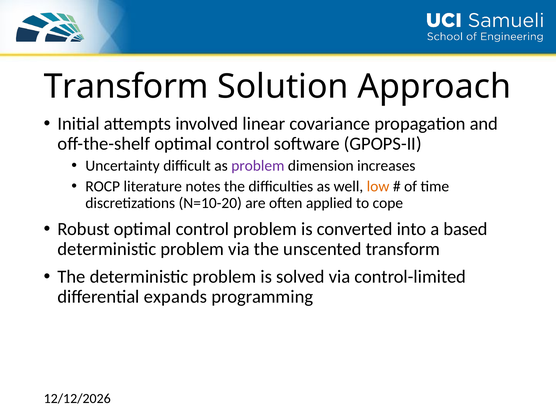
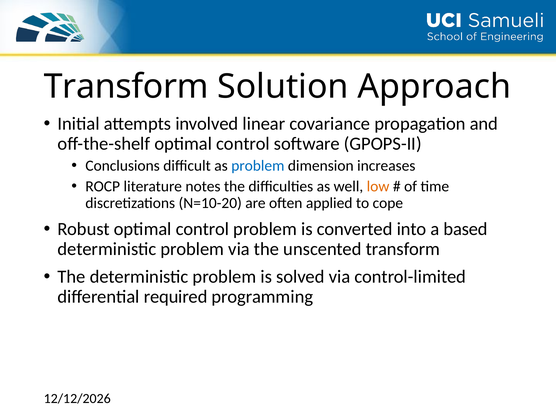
Uncertainty: Uncertainty -> Conclusions (123, 166)
problem colour: purple -> blue (258, 166)
expands: expands -> required (176, 297)
